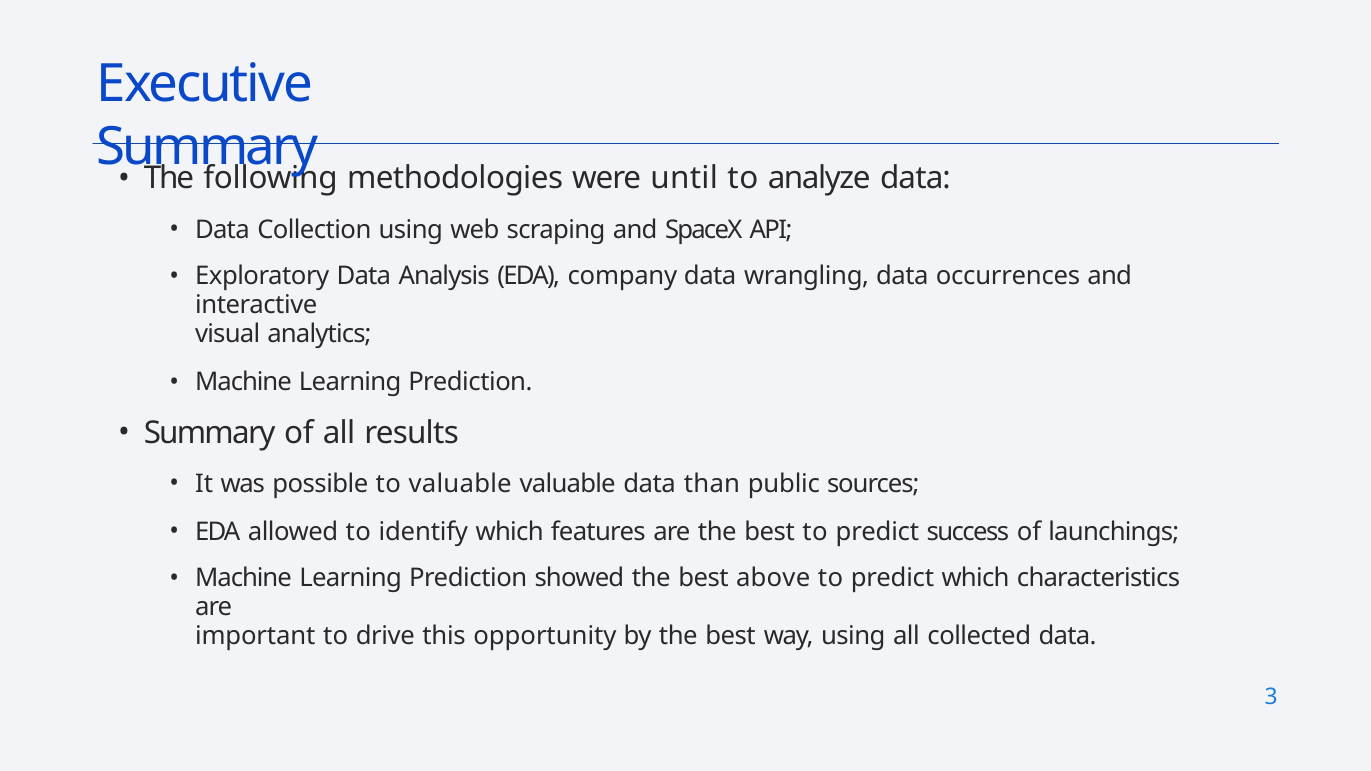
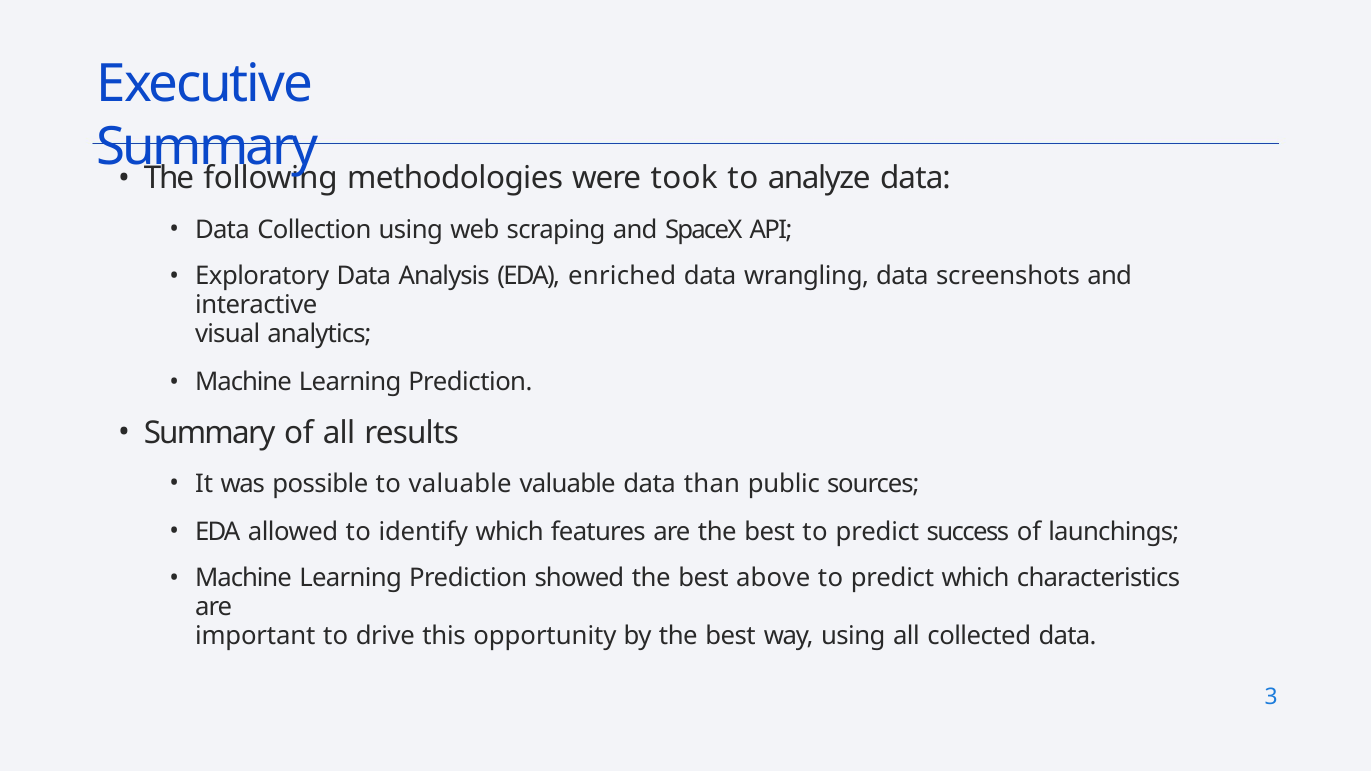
until: until -> took (684, 179)
company: company -> enriched (622, 276)
occurrences: occurrences -> screenshots (1008, 276)
